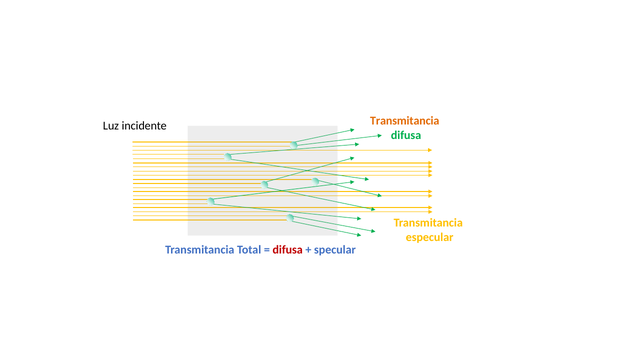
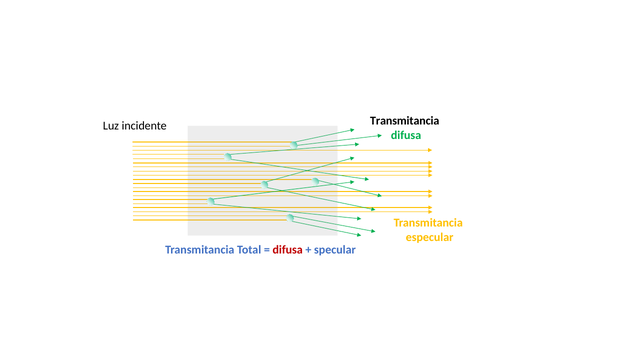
Transmitancia colour: orange -> black (405, 121)
